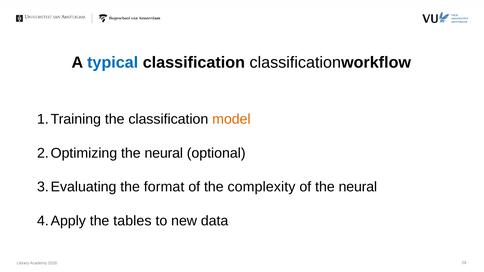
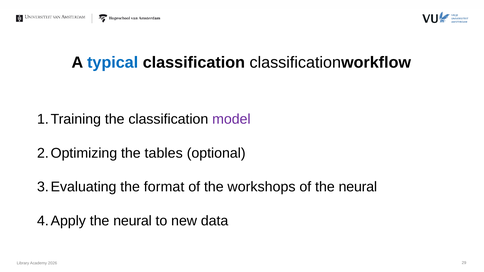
model colour: orange -> purple (231, 119)
neural: neural -> tables (164, 153)
complexity: complexity -> workshops (262, 187)
tables: tables -> neural (133, 221)
